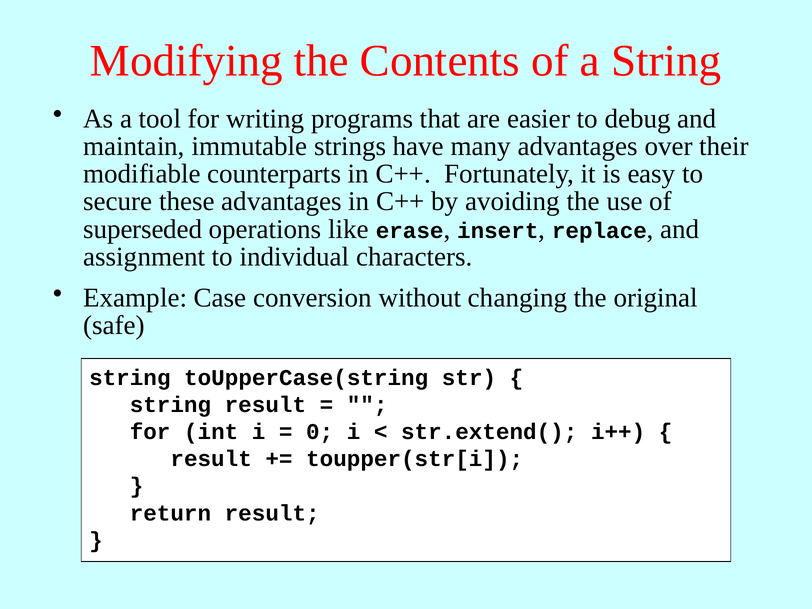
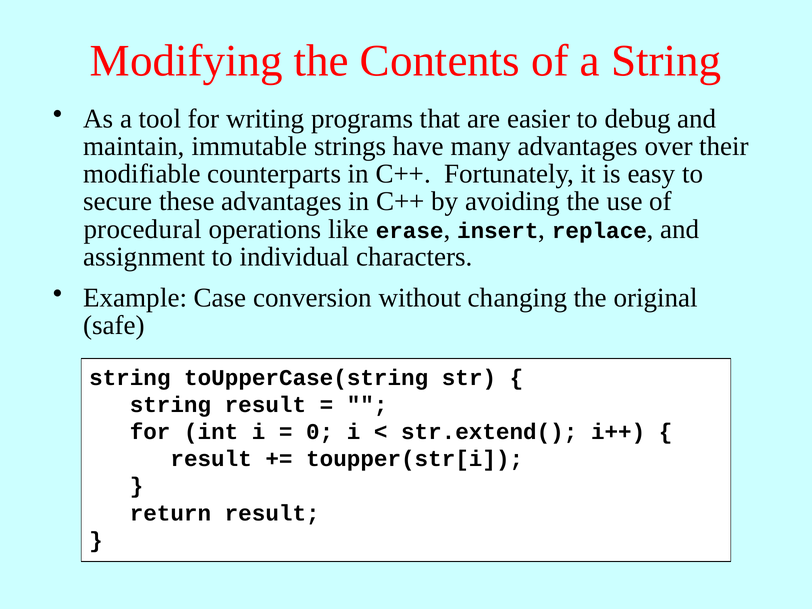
superseded: superseded -> procedural (143, 229)
